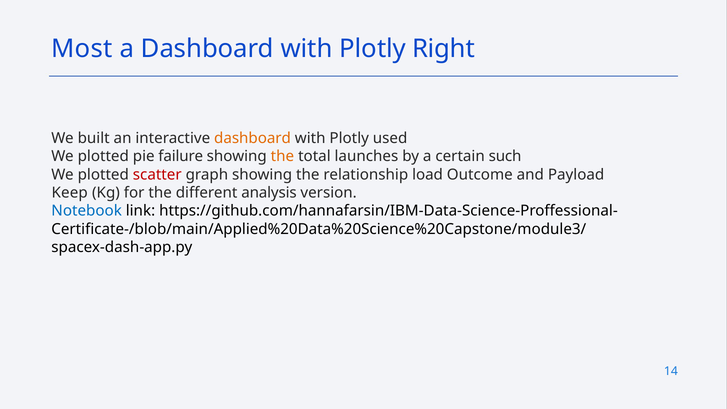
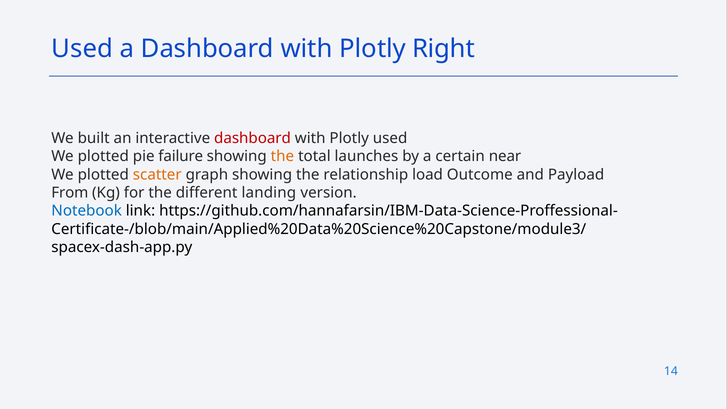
Most: Most -> Used (82, 49)
dashboard colour: orange -> red (253, 138)
such: such -> near (505, 156)
scatter colour: red -> orange (157, 175)
Keep: Keep -> From (70, 193)
analysis: analysis -> landing (269, 193)
